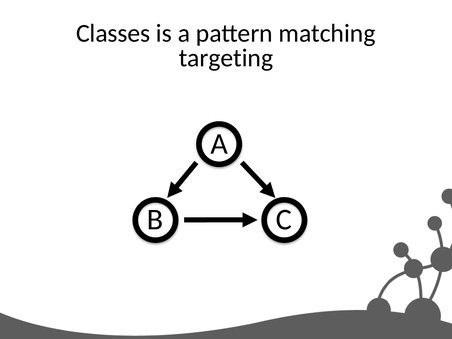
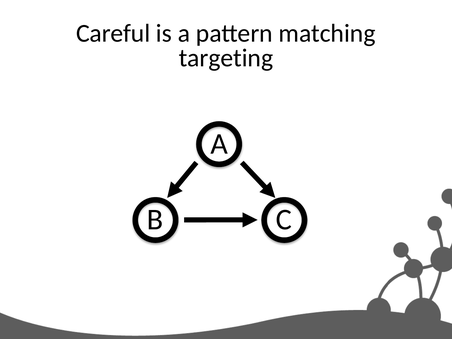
Classes: Classes -> Careful (113, 33)
